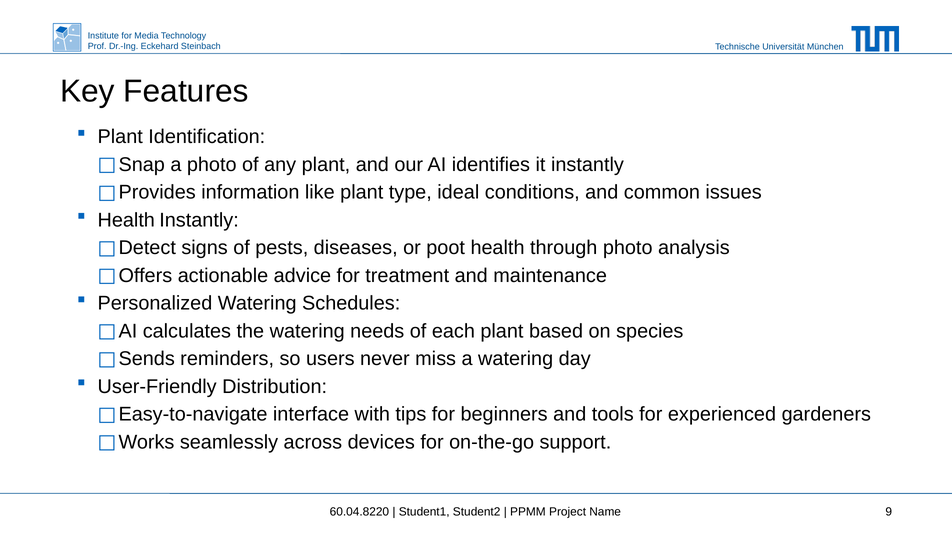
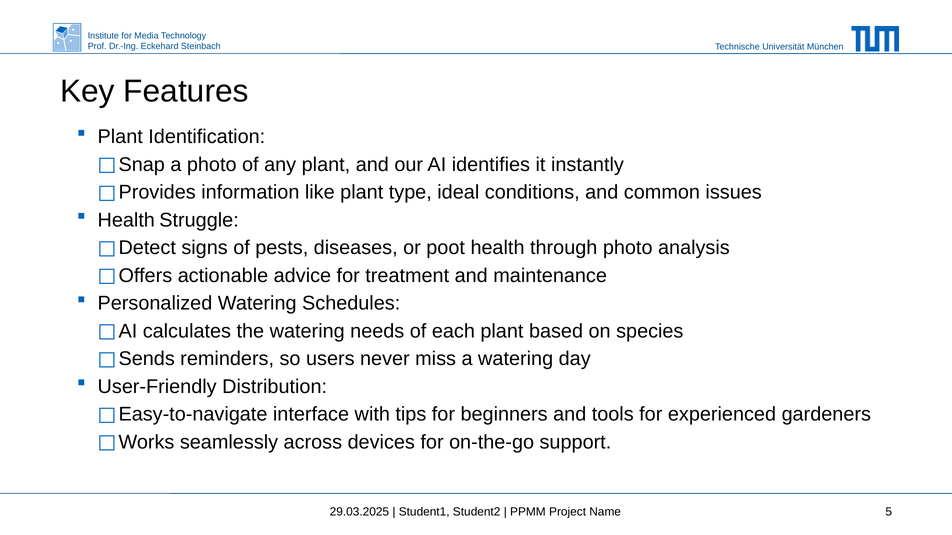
Health Instantly: Instantly -> Struggle (199, 220)
60.04.8220: 60.04.8220 -> 29.03.2025 (359, 513)
9: 9 -> 5 (889, 513)
